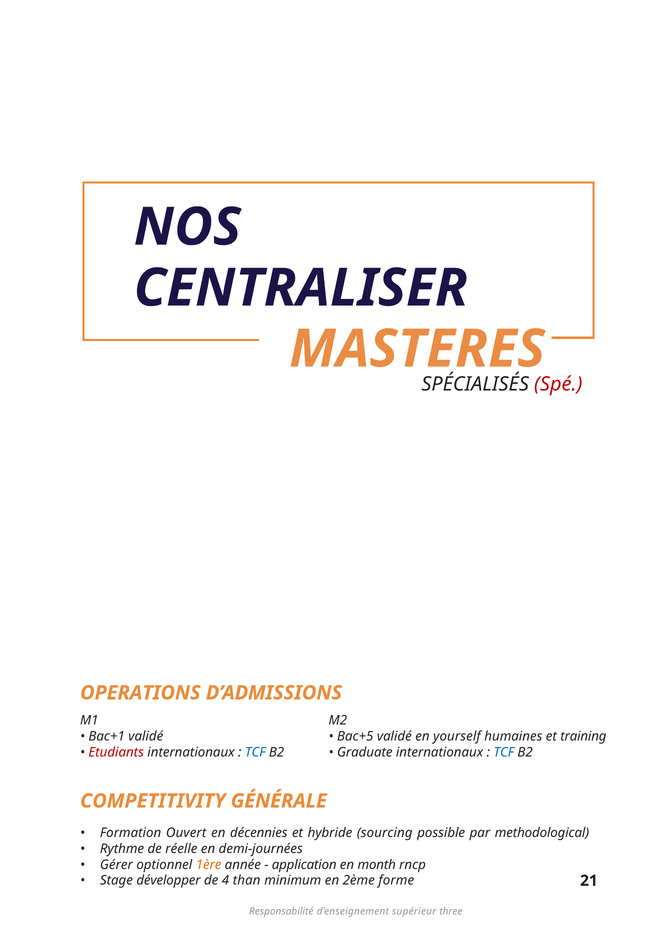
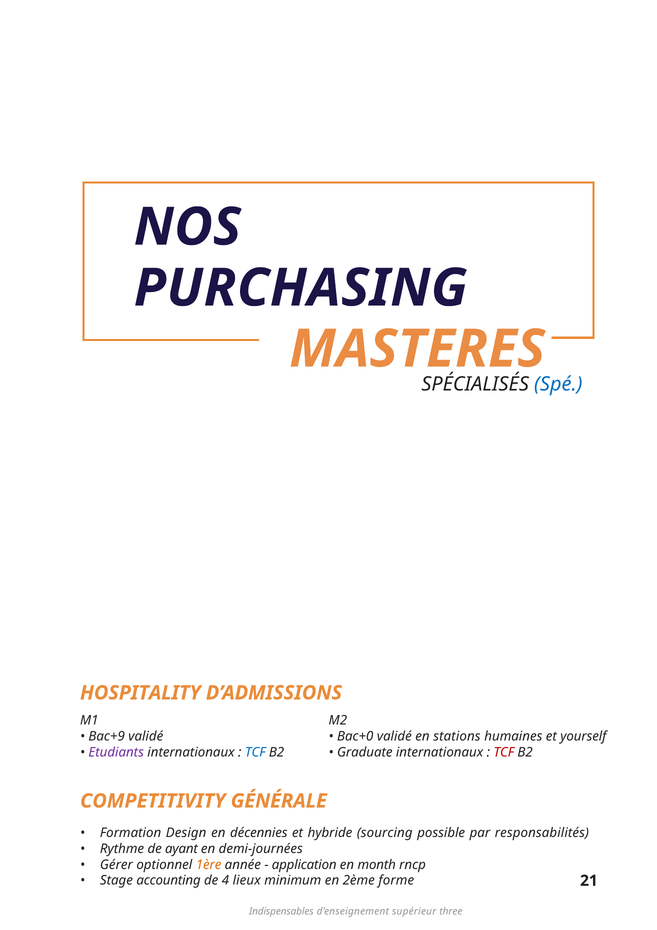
CENTRALISER: CENTRALISER -> PURCHASING (301, 288)
Spé colour: red -> blue (558, 384)
OPERATIONS: OPERATIONS -> HOSPITALITY (140, 693)
Bac+1: Bac+1 -> Bac+9 (107, 736)
Bac+5: Bac+5 -> Bac+0 (355, 736)
yourself: yourself -> stations (457, 736)
training: training -> yourself (583, 736)
Etudiants colour: red -> purple (116, 752)
TCF colour: blue -> red (504, 752)
Ouvert: Ouvert -> Design (186, 833)
methodological: methodological -> responsabilités (542, 833)
réelle: réelle -> ayant (181, 849)
développer: développer -> accounting (169, 880)
than: than -> lieux (247, 880)
Responsabilité: Responsabilité -> Indispensables (281, 911)
